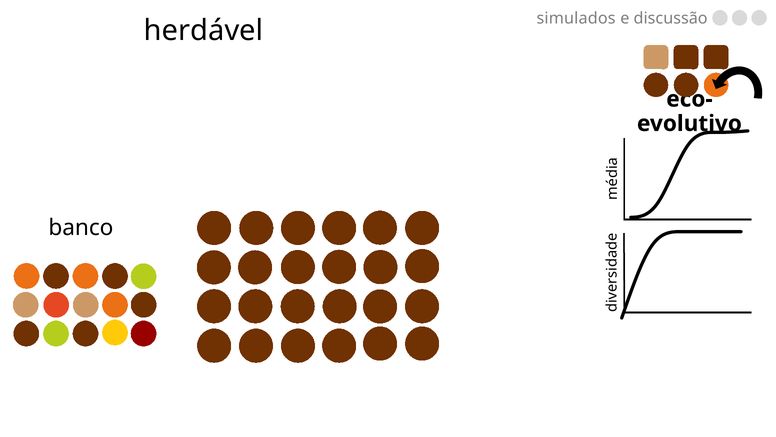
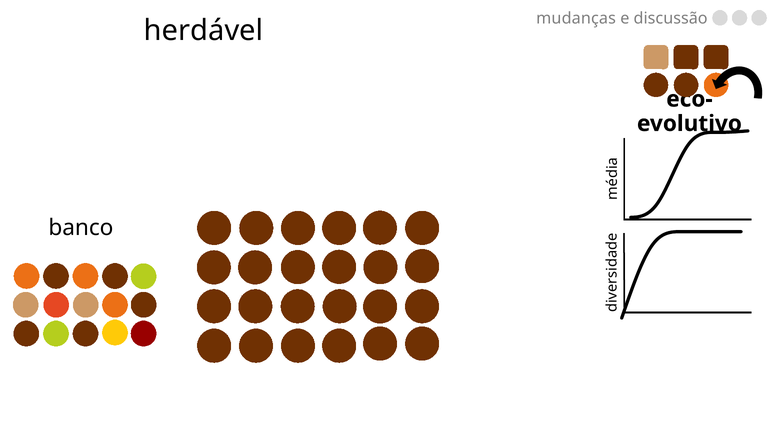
simulados: simulados -> mudanças (576, 18)
